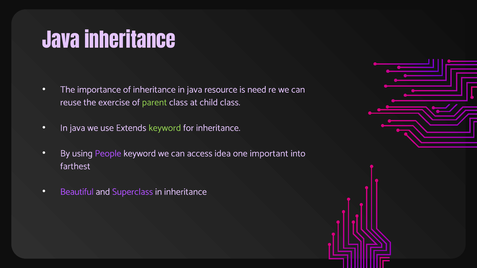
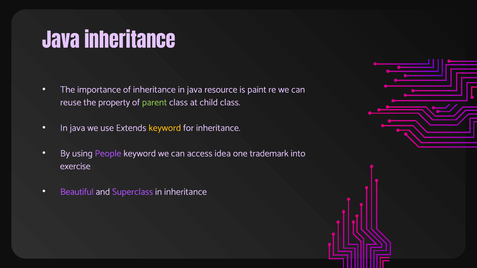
need: need -> paint (257, 90)
exercise: exercise -> property (114, 102)
keyword colour: light green -> yellow (165, 128)
important: important -> trademark (269, 154)
farthest: farthest -> exercise (75, 166)
